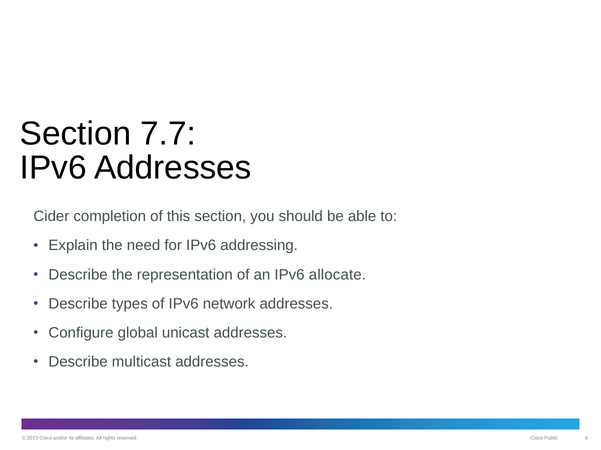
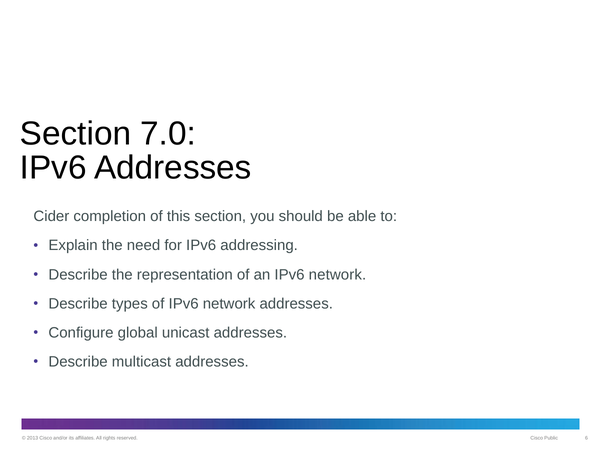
7.7: 7.7 -> 7.0 (168, 134)
an IPv6 allocate: allocate -> network (337, 275)
